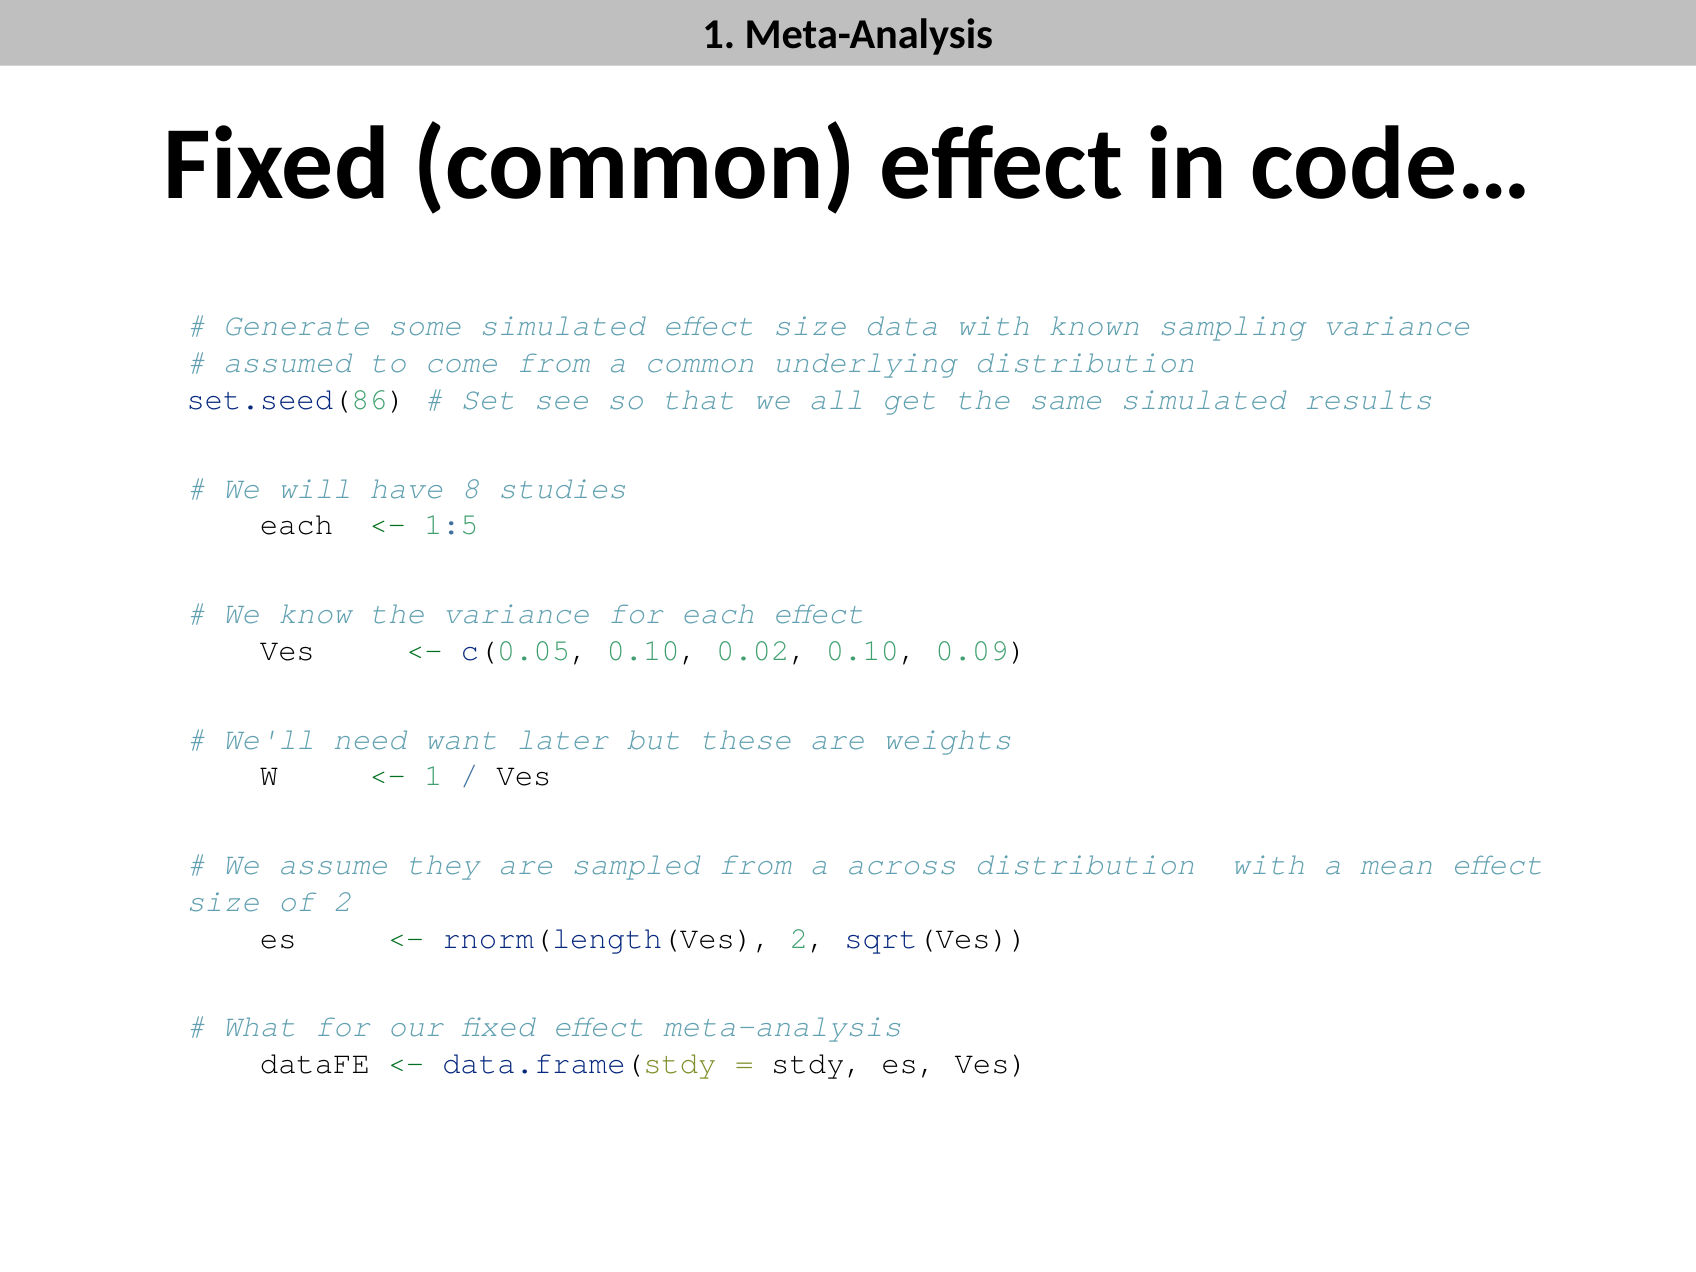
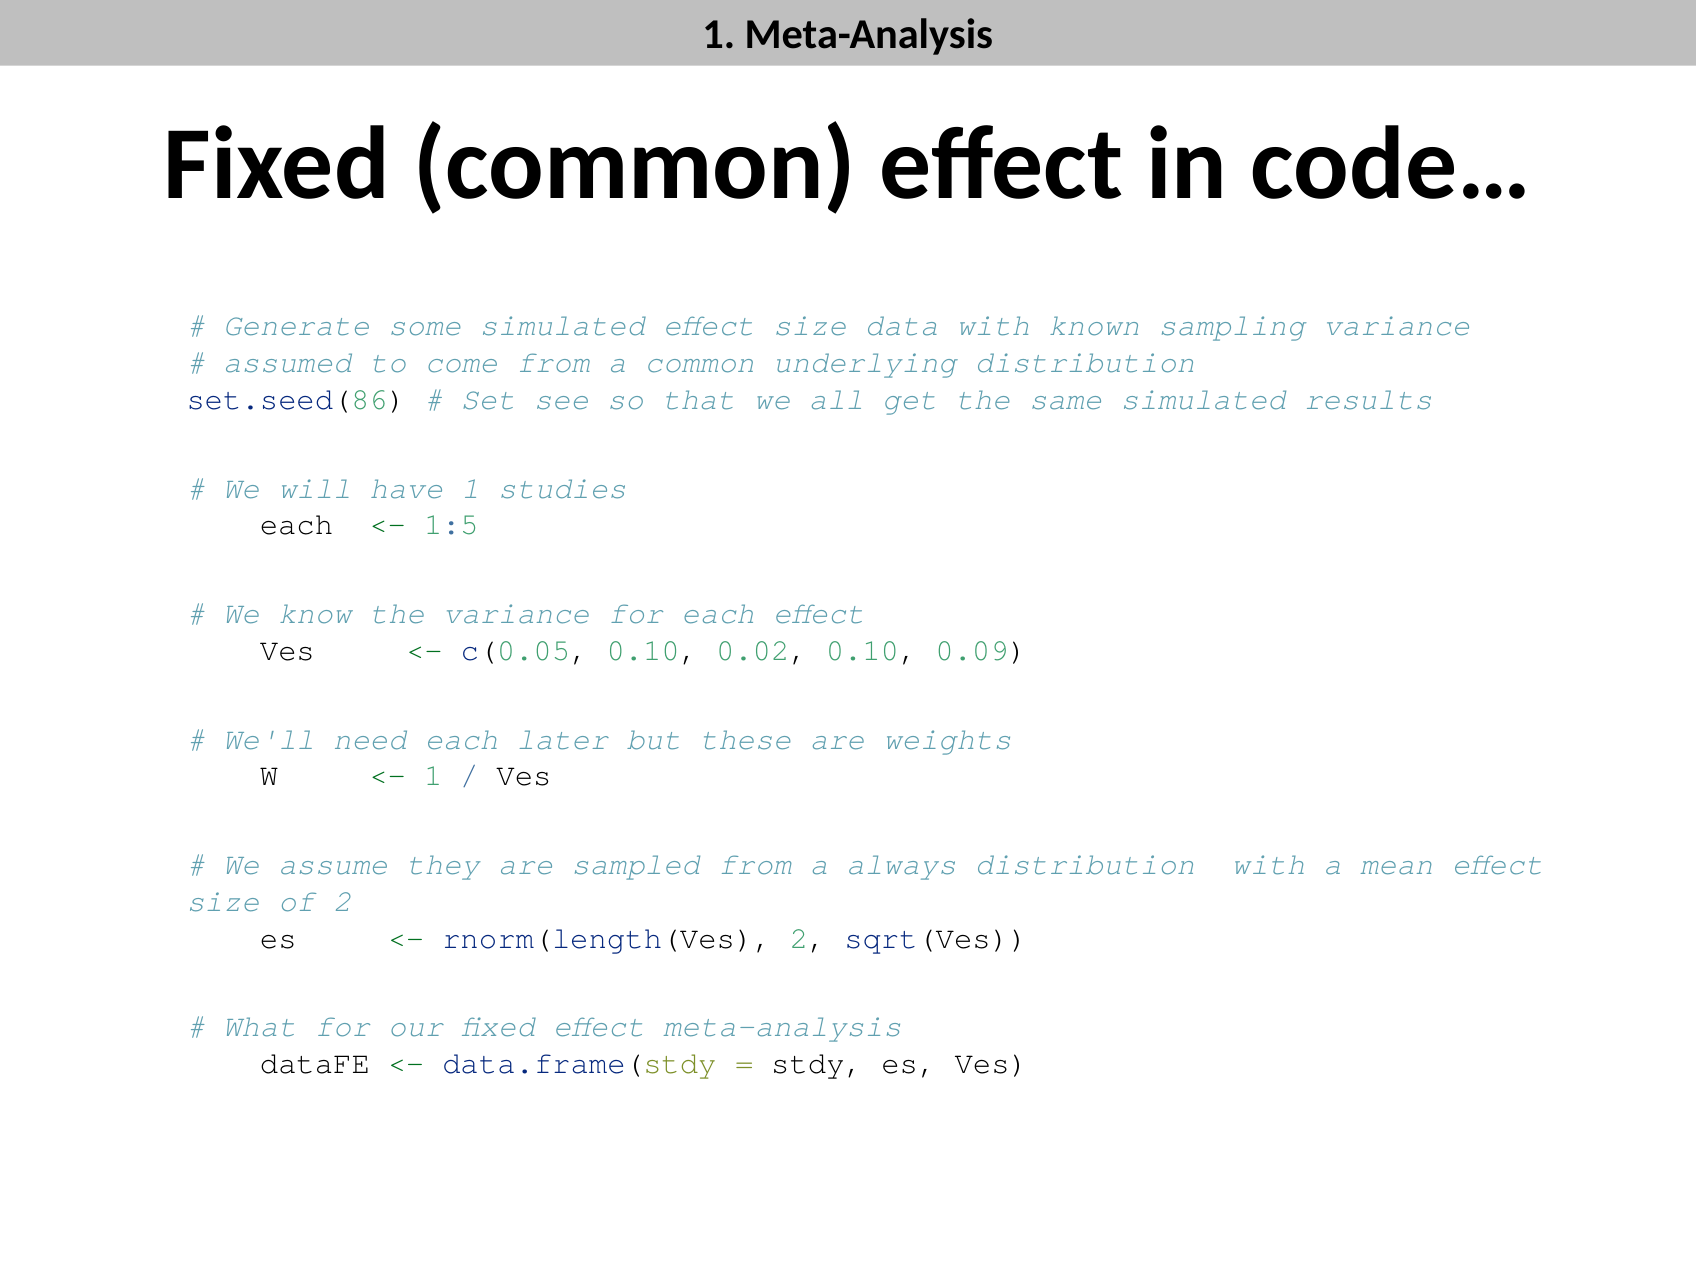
have 8: 8 -> 1 (471, 488)
need want: want -> each (462, 739)
across: across -> always (902, 864)
